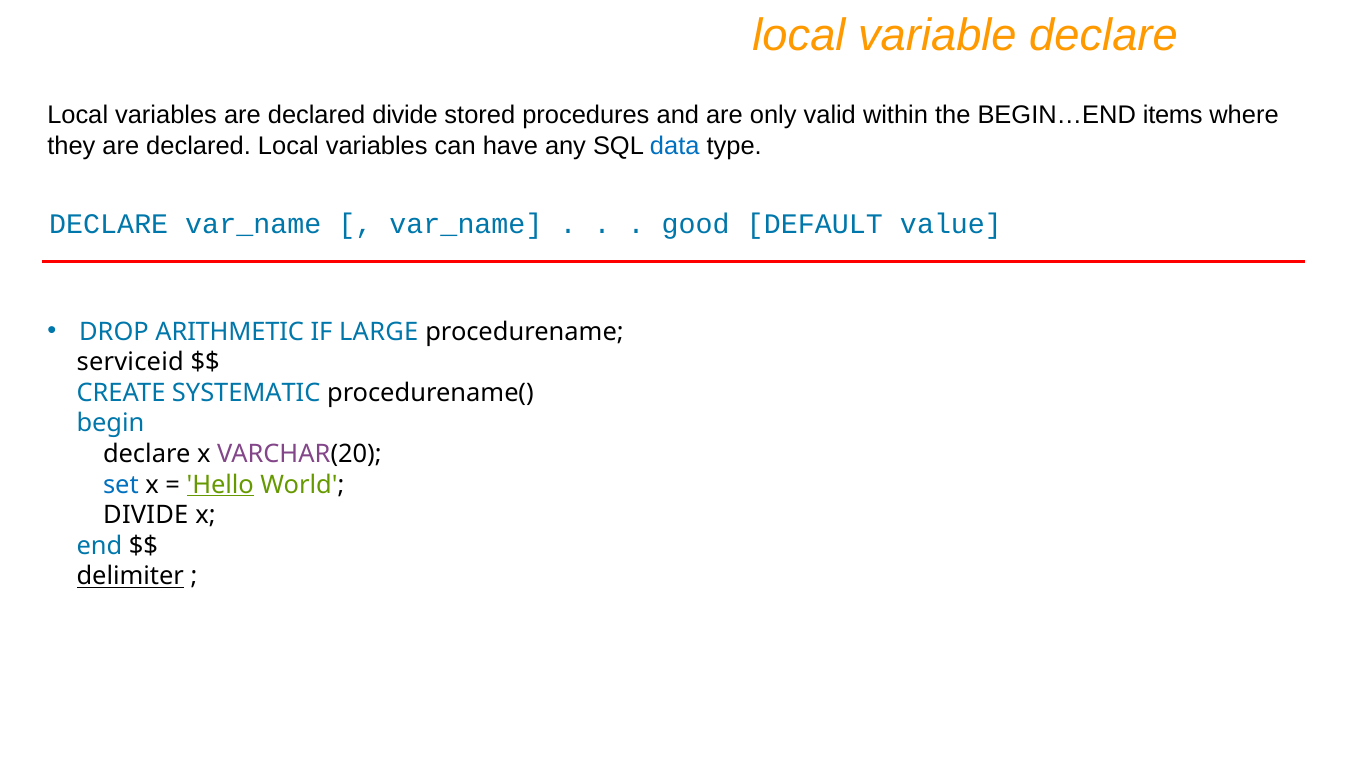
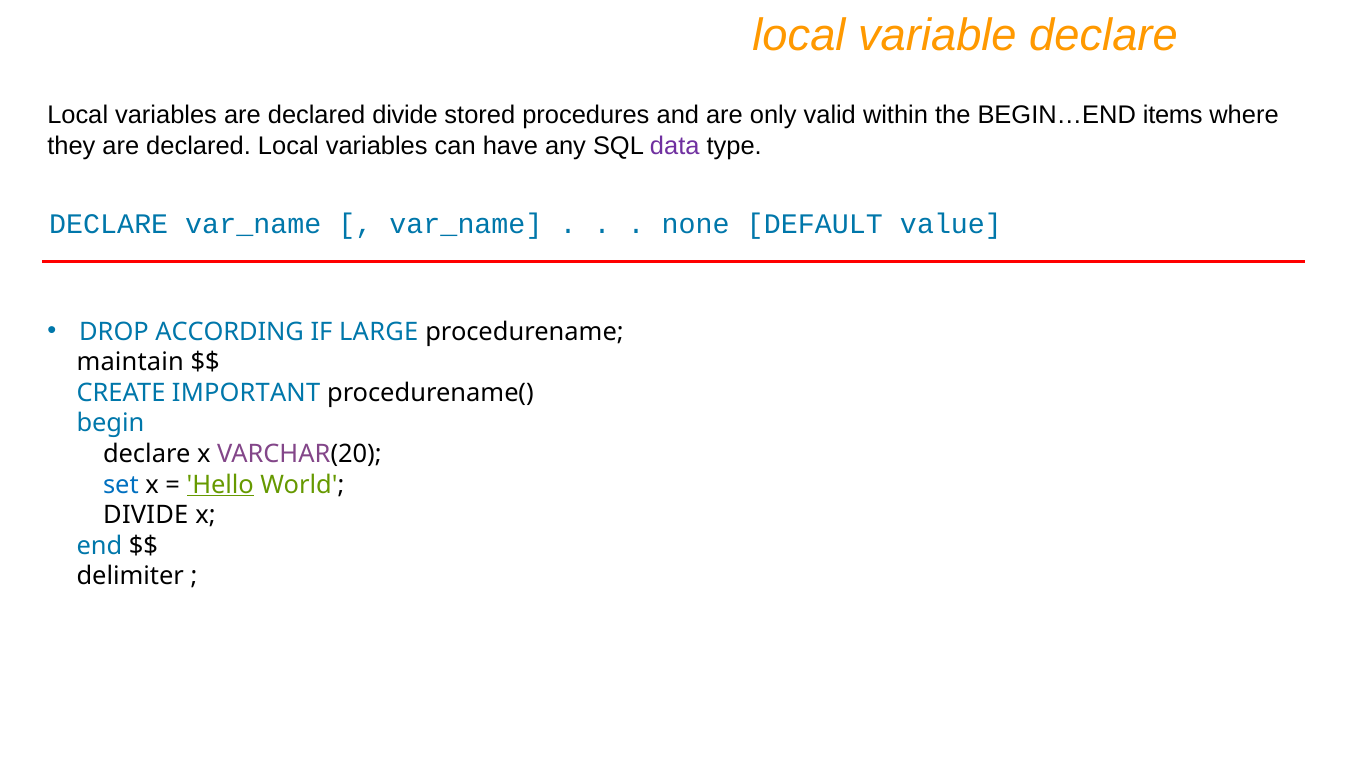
data colour: blue -> purple (675, 146)
good: good -> none (696, 224)
ARITHMETIC: ARITHMETIC -> ACCORDING (230, 332)
serviceid: serviceid -> maintain (130, 362)
SYSTEMATIC: SYSTEMATIC -> IMPORTANT (246, 393)
delimiter underline: present -> none (130, 576)
